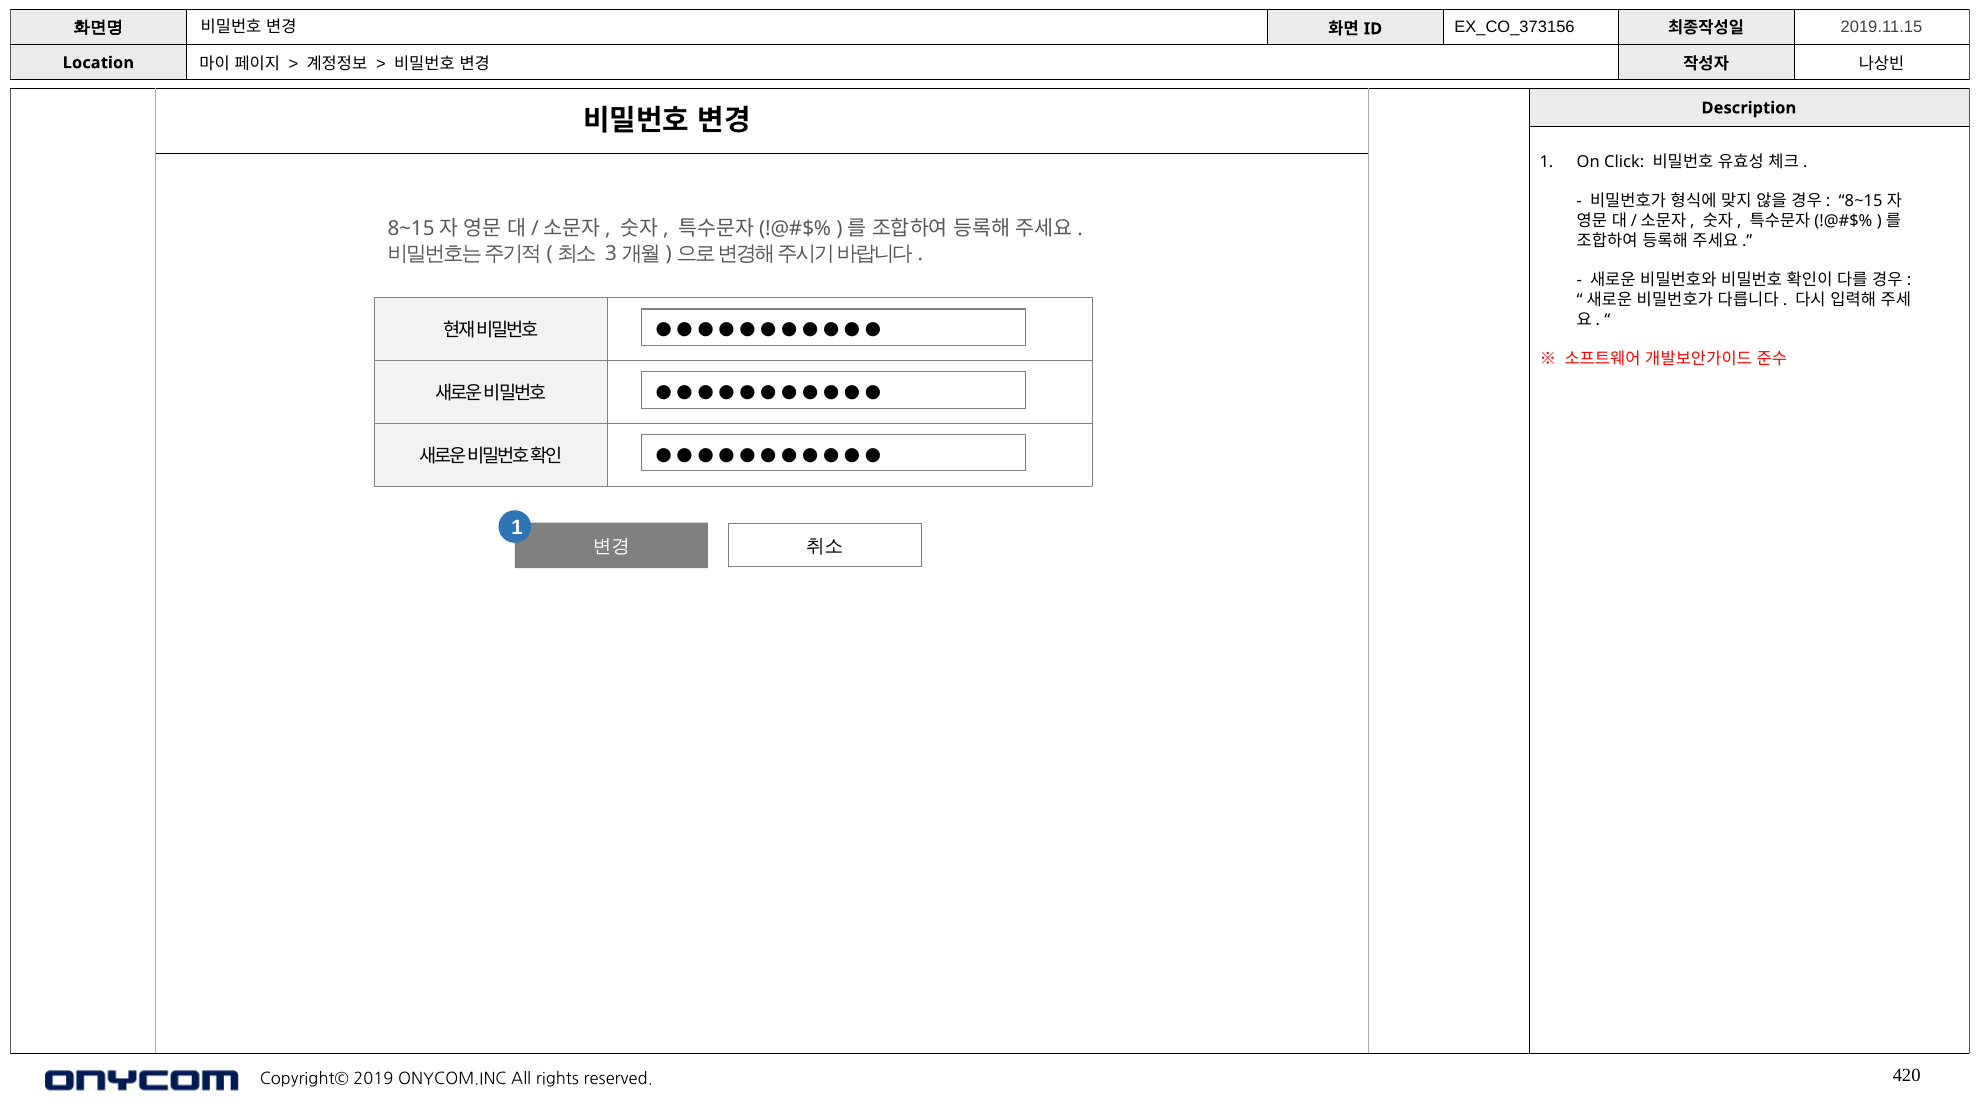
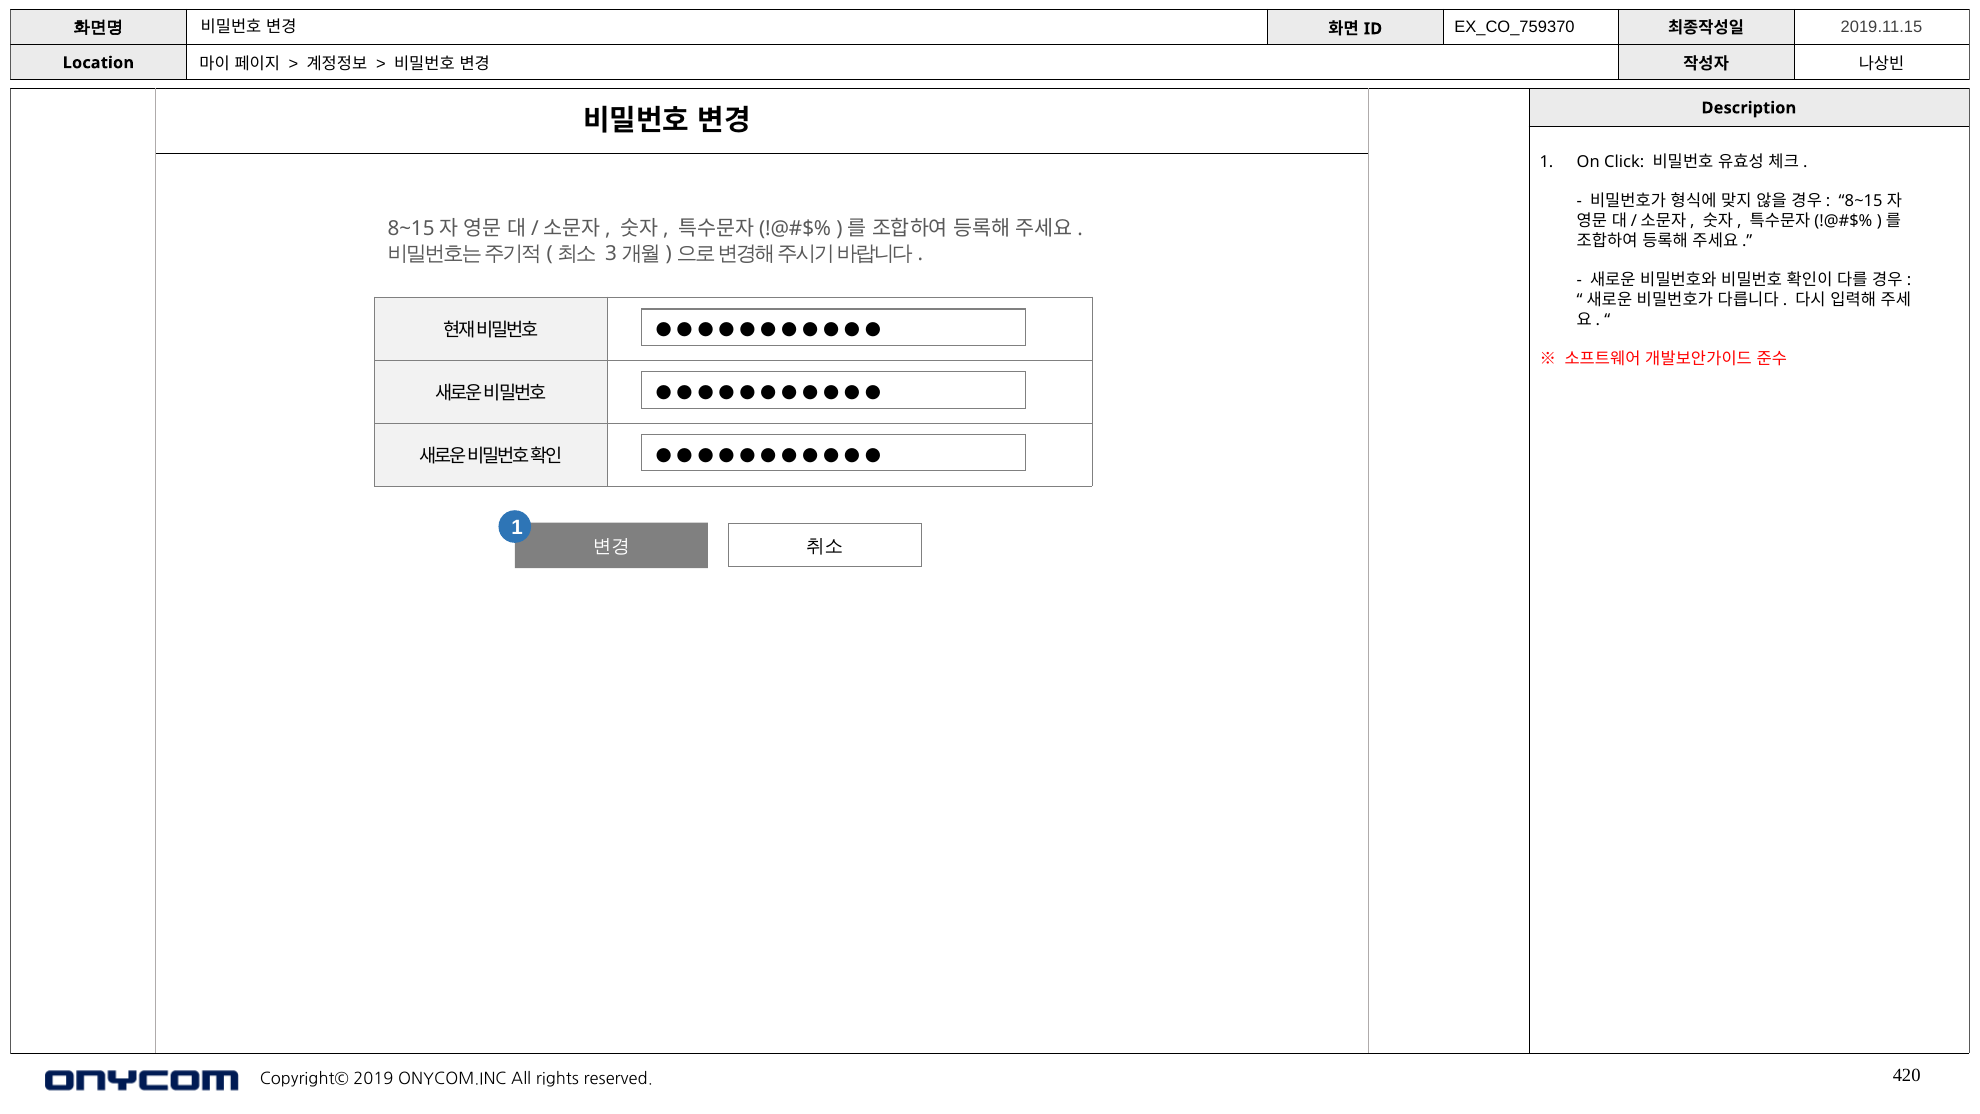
EX_CO_373156: EX_CO_373156 -> EX_CO_759370 (1514, 27)
